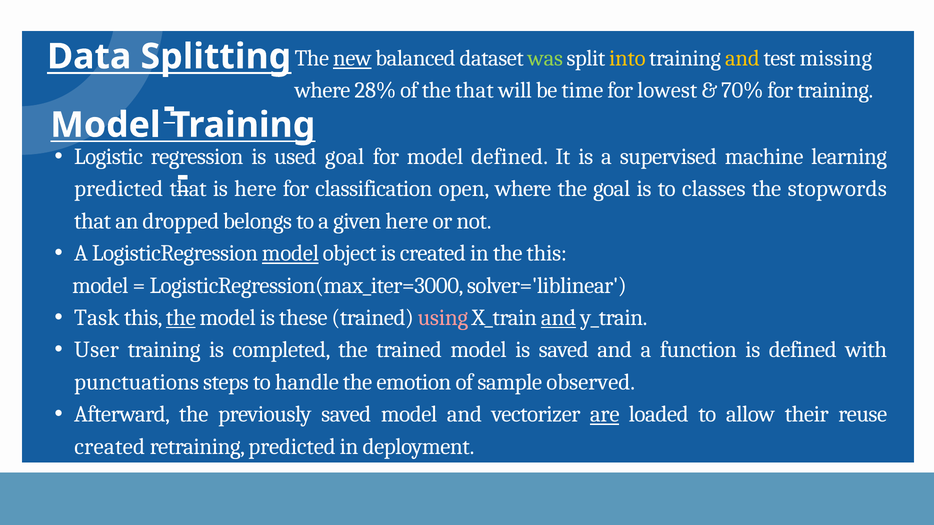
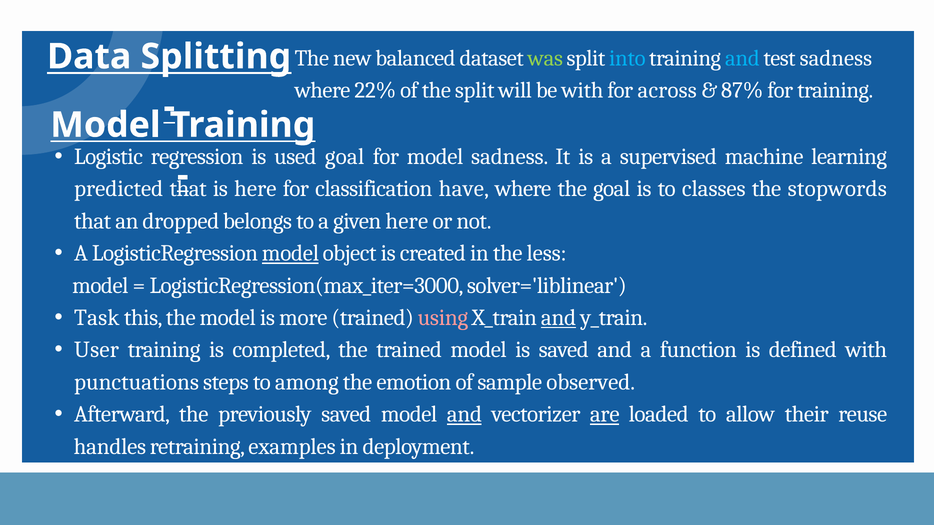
new underline: present -> none (352, 59)
into colour: yellow -> light blue (627, 59)
and colour: yellow -> light blue (742, 59)
test missing: missing -> sadness (836, 59)
28%: 28% -> 22% (375, 90)
the that: that -> split (475, 90)
be time: time -> with (582, 90)
lowest: lowest -> across (667, 90)
70%: 70% -> 87% (742, 90)
model defined: defined -> sadness (510, 157)
open: open -> have (464, 189)
the this: this -> less (547, 253)
the underline: present -> none (181, 318)
these: these -> more (303, 318)
handle: handle -> among (307, 382)
and underline: none -> present (464, 415)
created: created -> handles (110, 447)
retraining predicted: predicted -> examples (292, 447)
